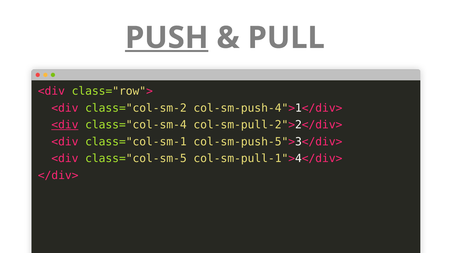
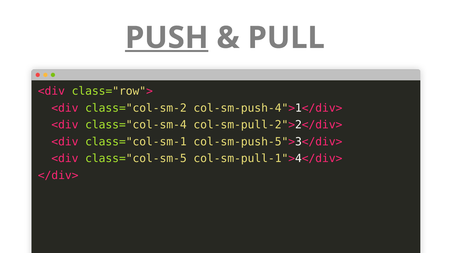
<div underline: present -> none (65, 125)
